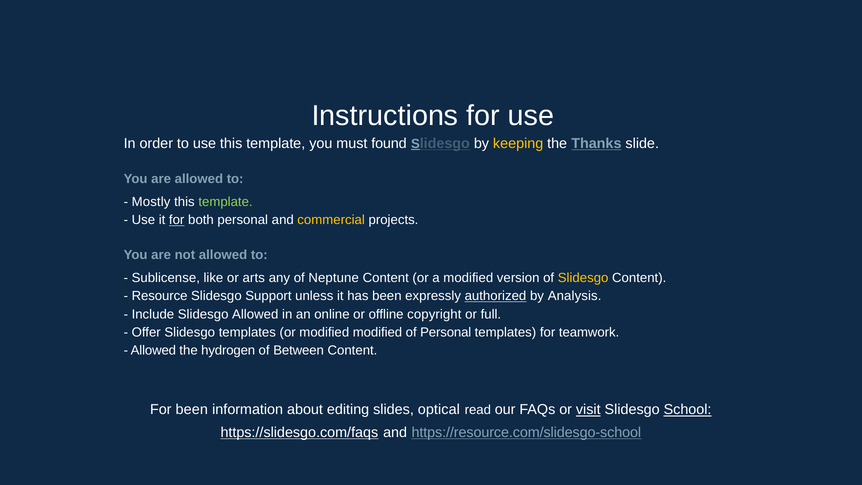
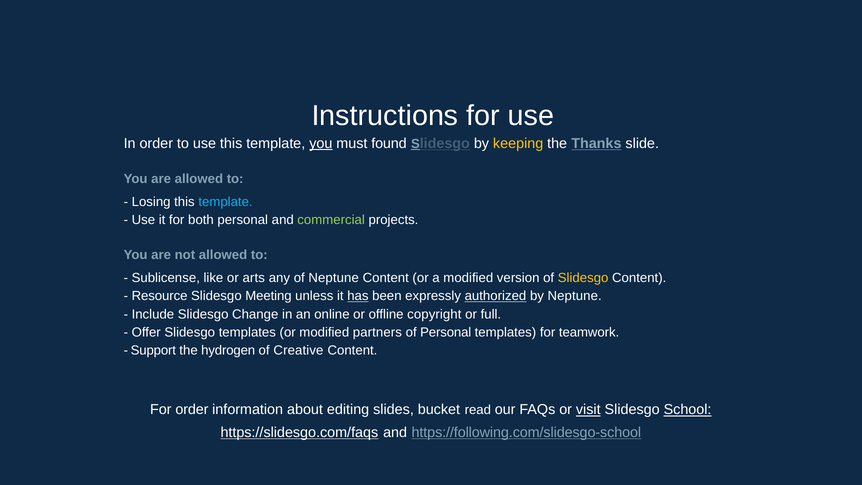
you underline: none -> present (321, 143)
Mostly: Mostly -> Losing (151, 202)
template colour: light green -> light blue (226, 202)
for underline: present -> none (177, 220)
commercial colour: yellow -> light green (331, 220)
Support: Support -> Meeting (268, 296)
has underline: none -> present (358, 296)
by Analysis: Analysis -> Neptune (575, 296)
Slidesgo Allowed: Allowed -> Change (255, 314)
modified modified: modified -> partners (377, 332)
Allowed: Allowed -> Support (153, 351)
Between: Between -> Creative (298, 351)
For been: been -> order (192, 410)
optical: optical -> bucket (439, 410)
https://resource.com/slidesgo-school: https://resource.com/slidesgo-school -> https://following.com/slidesgo-school (526, 432)
